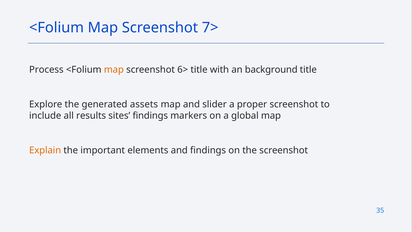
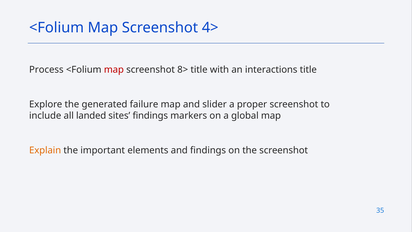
7>: 7> -> 4> (210, 28)
map colour: orange -> red (114, 70)
6>: 6> -> 8> (183, 70)
background: background -> interactions (271, 70)
assets: assets -> failure (144, 104)
results: results -> landed (91, 116)
